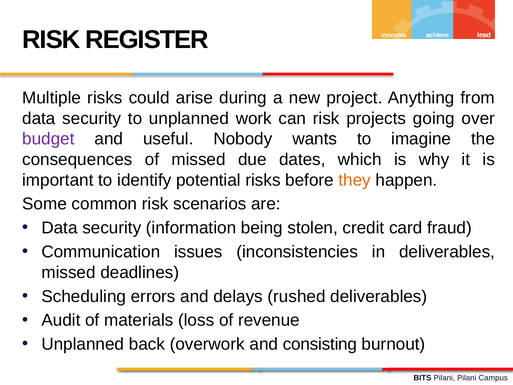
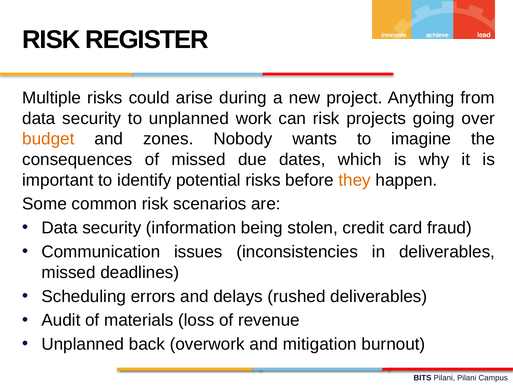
budget colour: purple -> orange (48, 139)
useful: useful -> zones (168, 139)
consisting: consisting -> mitigation (320, 344)
